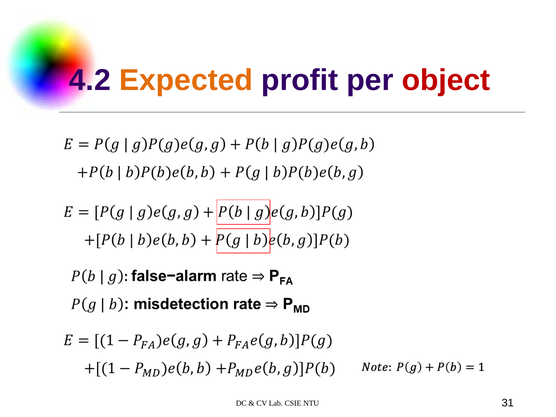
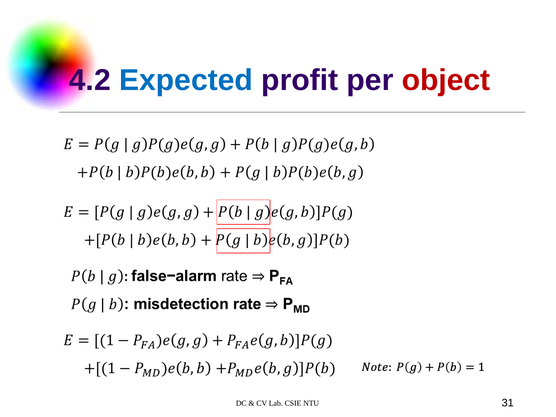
Expected colour: orange -> blue (186, 80)
